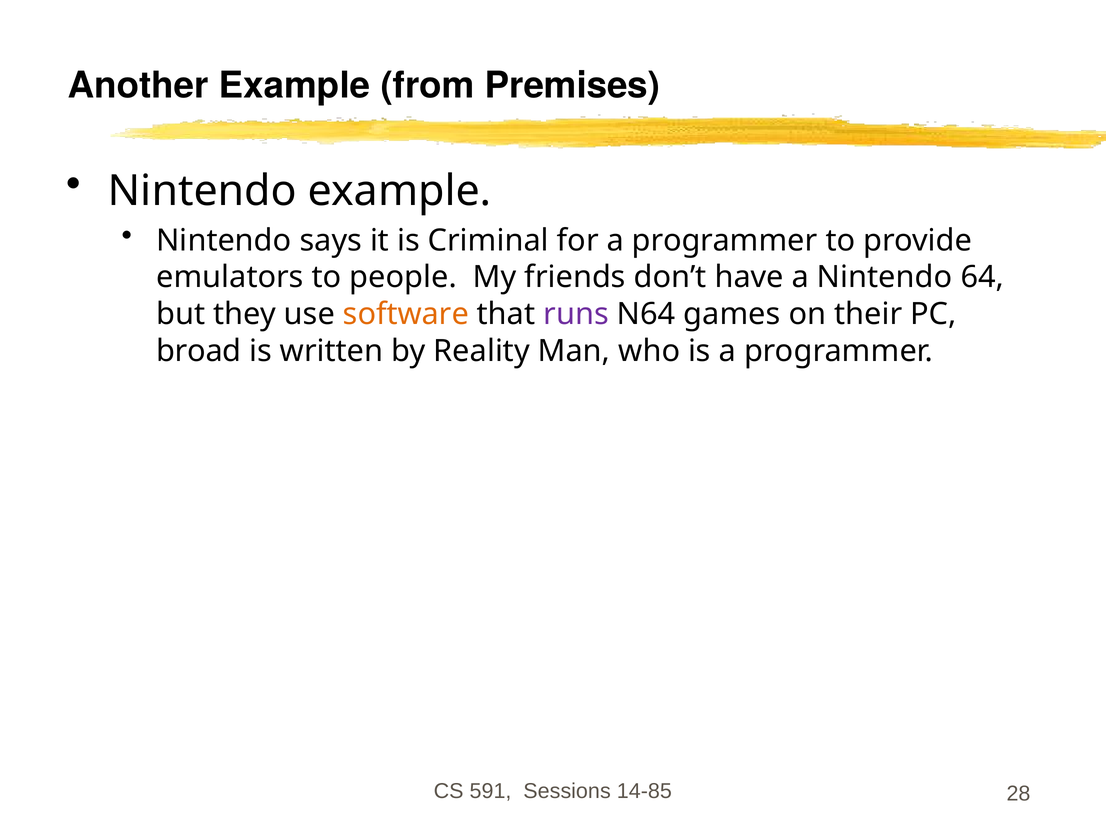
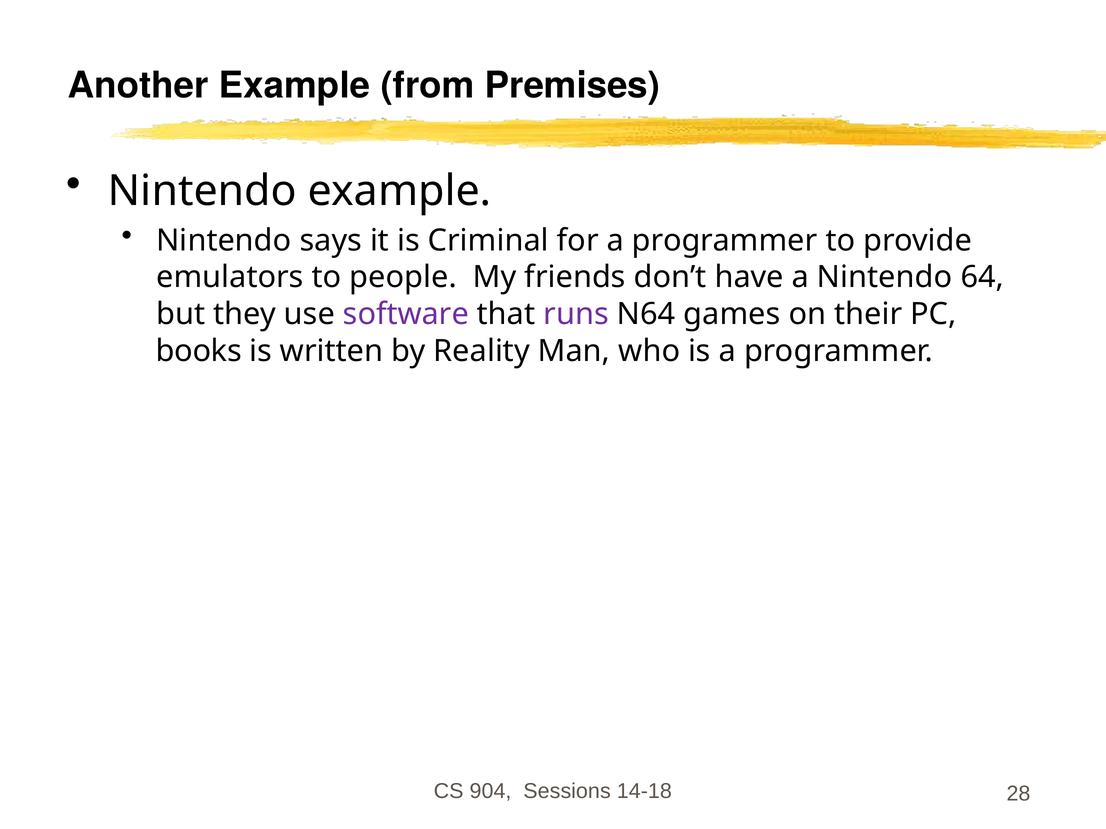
software colour: orange -> purple (406, 314)
broad: broad -> books (199, 351)
591: 591 -> 904 (491, 792)
14-85: 14-85 -> 14-18 (644, 792)
